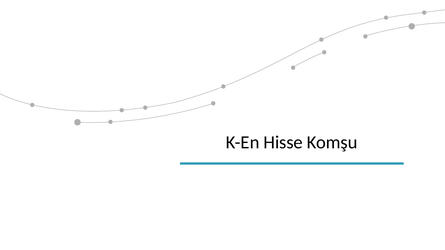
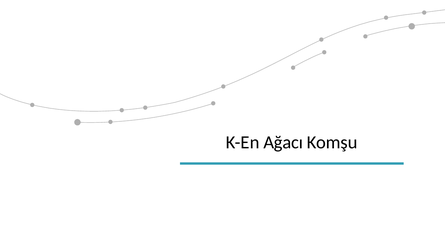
Hisse: Hisse -> Ağacı (283, 143)
